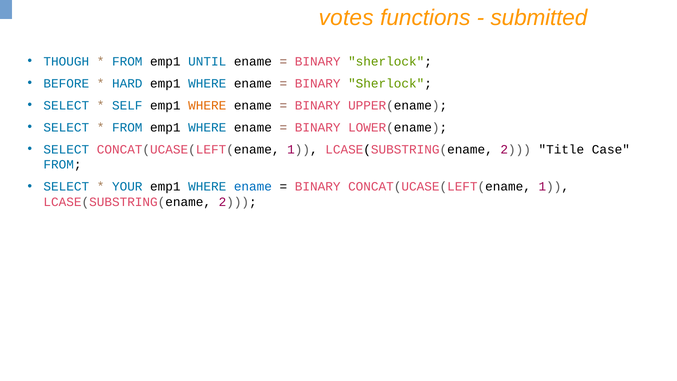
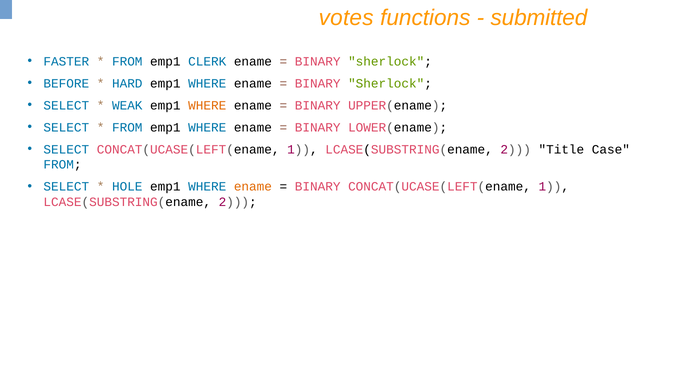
THOUGH: THOUGH -> FASTER (66, 61)
UNTIL: UNTIL -> CLERK (207, 61)
SELF: SELF -> WEAK (127, 105)
YOUR: YOUR -> HOLE (127, 187)
ename colour: blue -> orange (253, 187)
